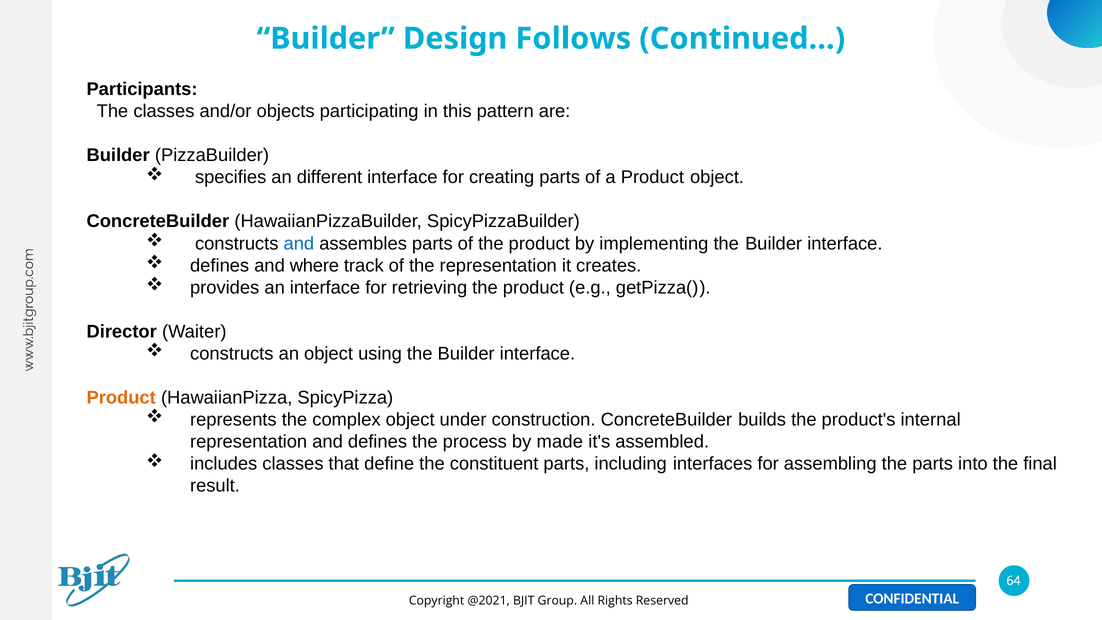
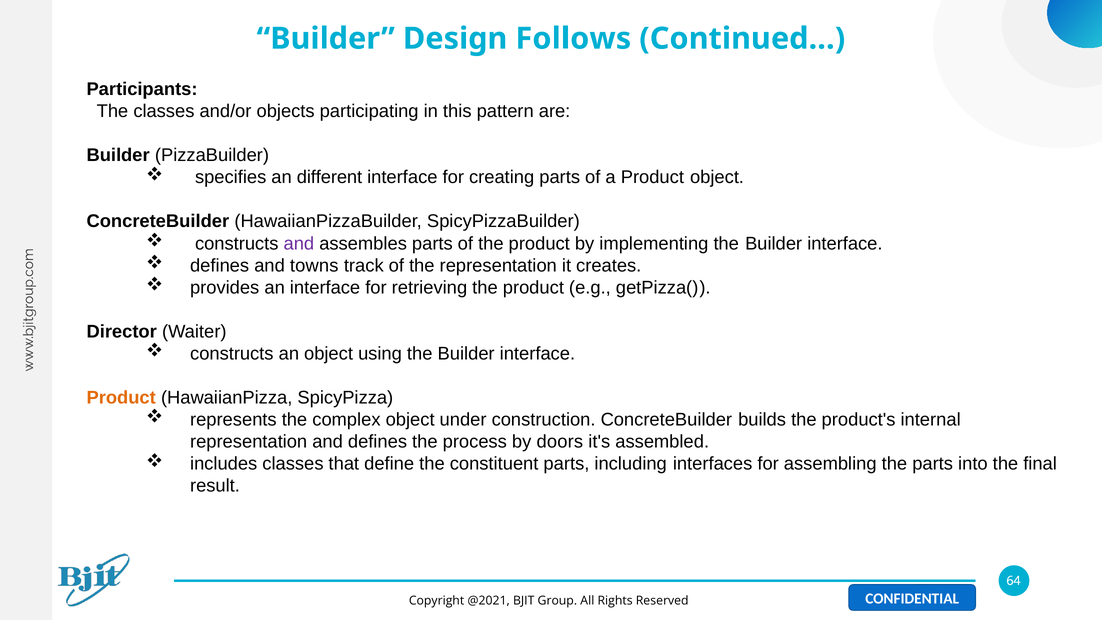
and colour: blue -> purple (299, 243)
where: where -> towns (314, 265)
made: made -> doors (560, 442)
